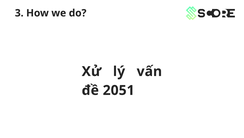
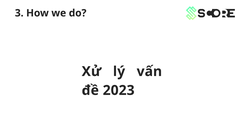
2051: 2051 -> 2023 (119, 90)
